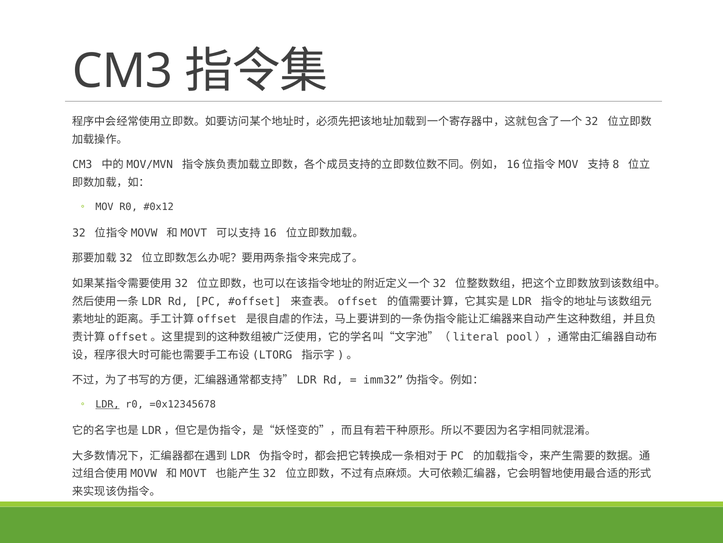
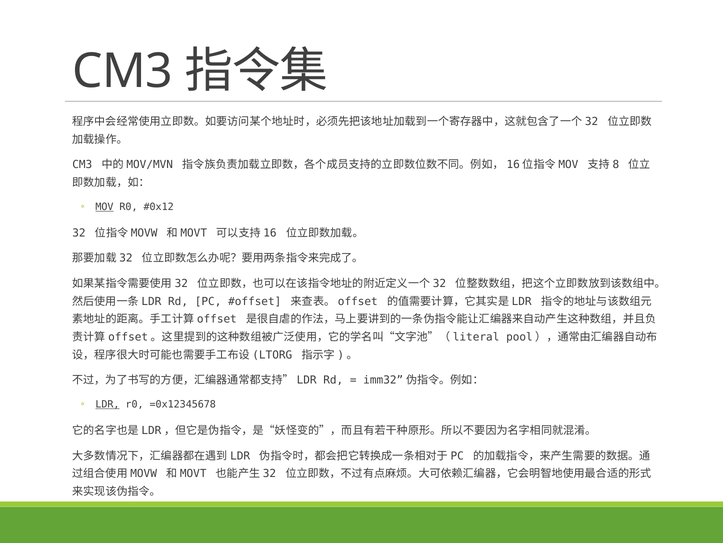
MOV underline: none -> present (104, 206)
